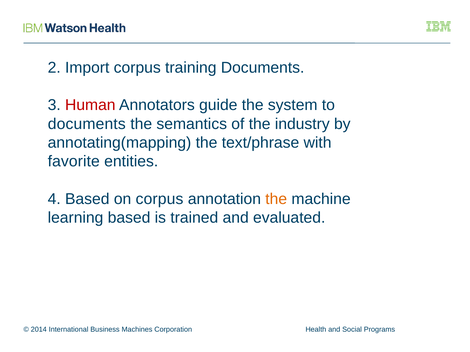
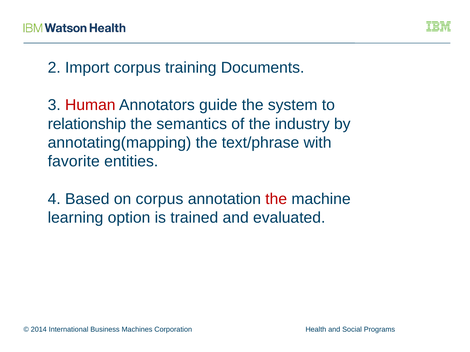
documents: documents -> relationship (87, 124)
the colour: orange -> red (276, 199)
learning based: based -> option (129, 218)
